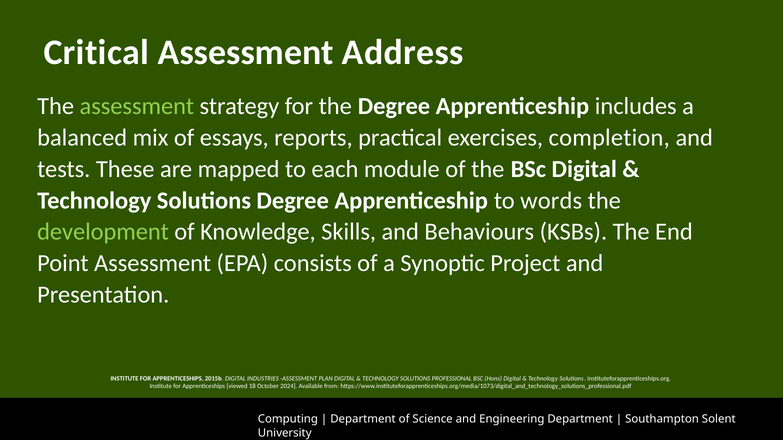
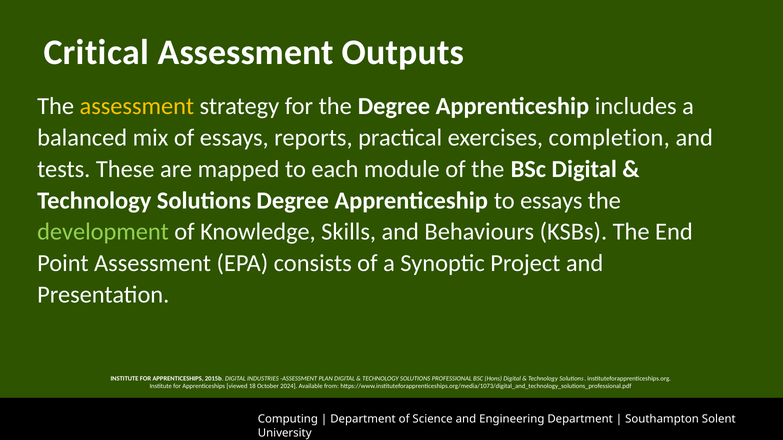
Address: Address -> Outputs (403, 52)
assessment colour: light green -> yellow (137, 106)
to words: words -> essays (551, 201)
